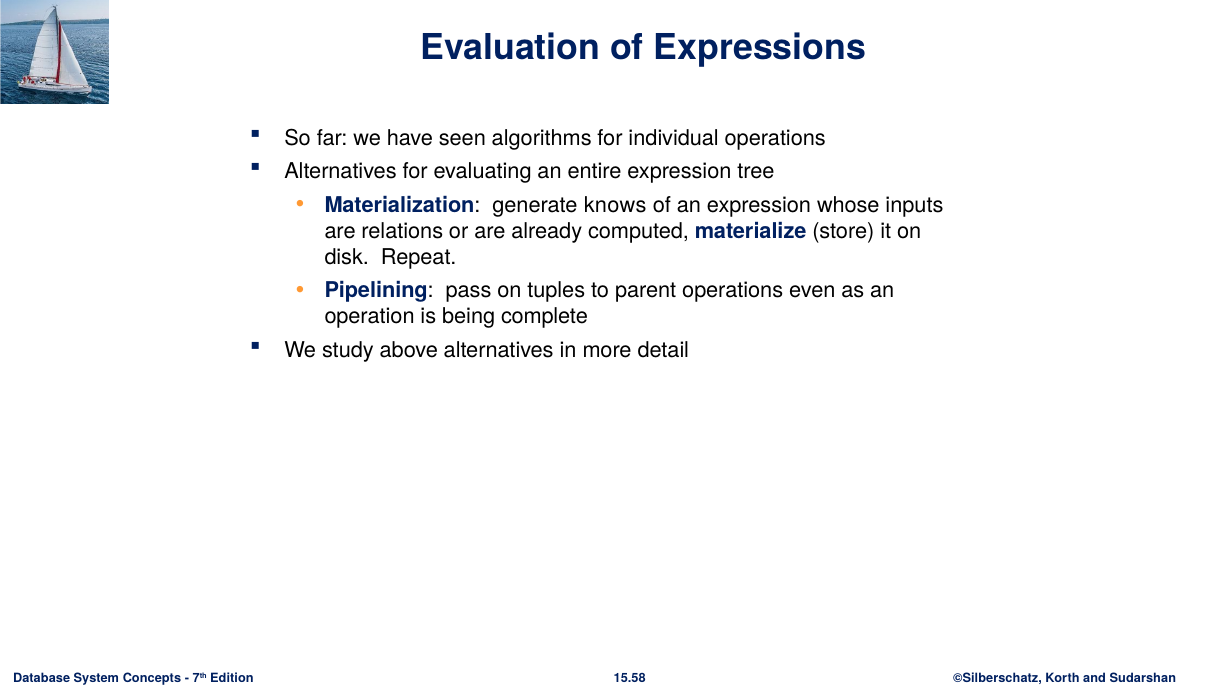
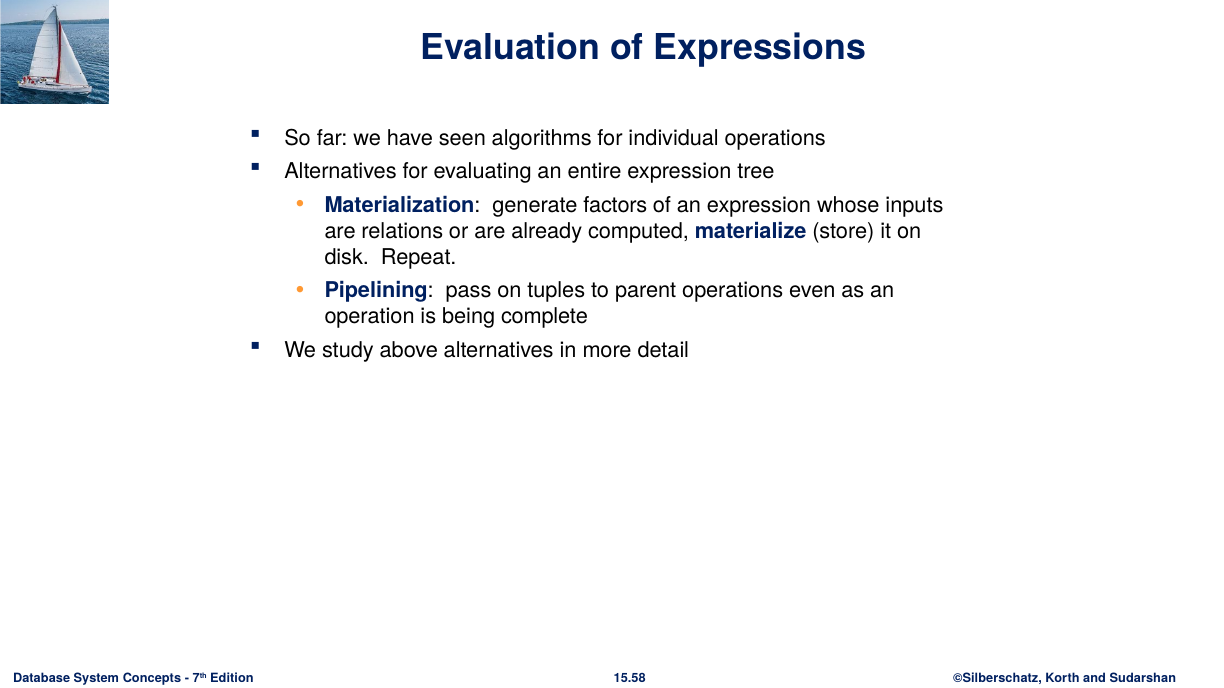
knows: knows -> factors (615, 205)
